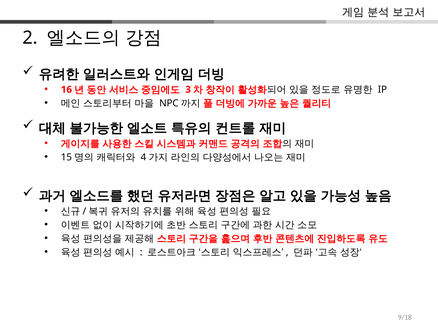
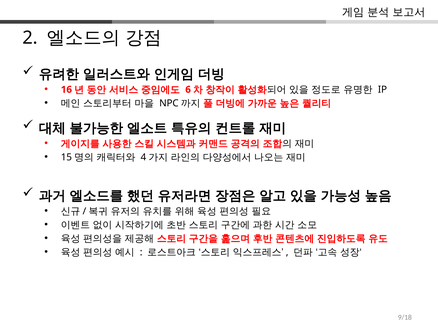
3: 3 -> 6 (188, 89)
